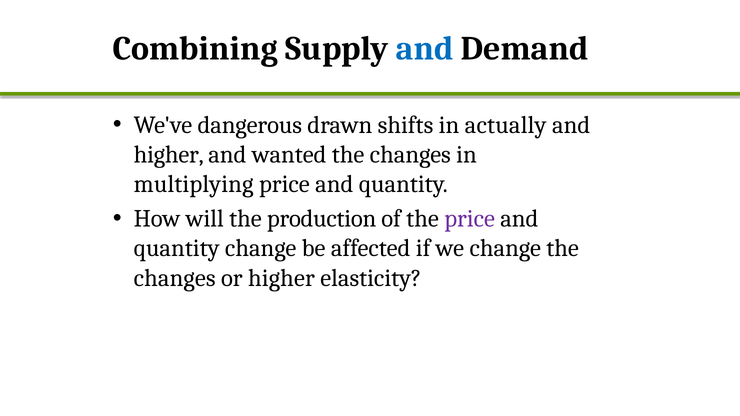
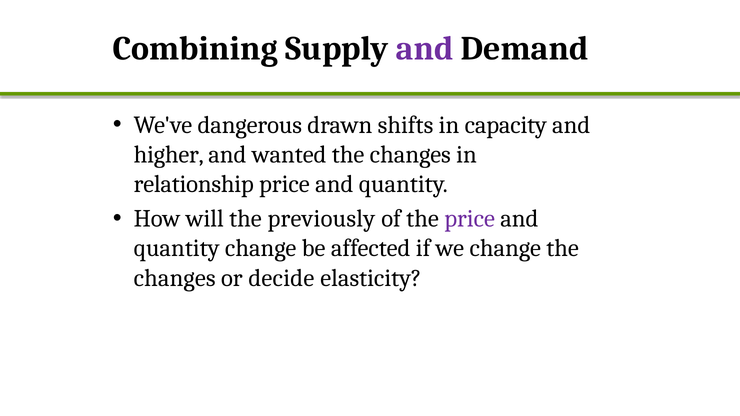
and colour: blue -> purple (425, 49)
actually: actually -> capacity (506, 125)
multiplying: multiplying -> relationship (194, 184)
production: production -> previously (321, 219)
or higher: higher -> decide (281, 278)
